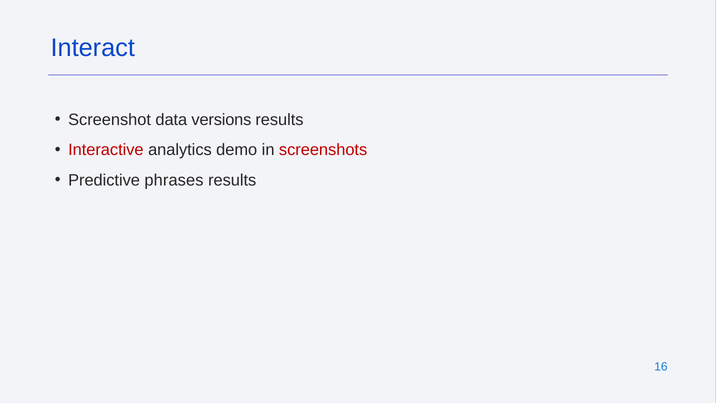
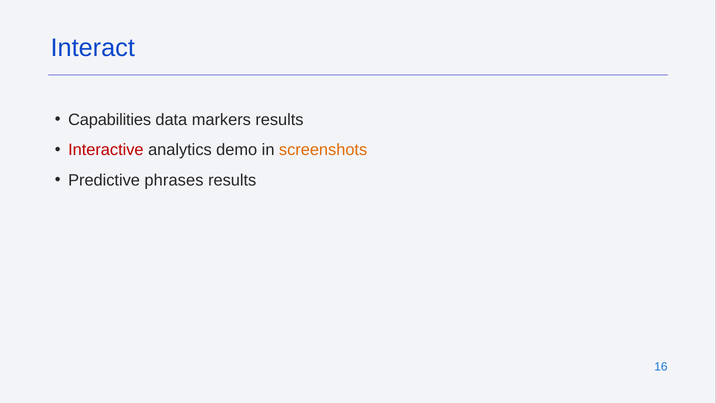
Screenshot: Screenshot -> Capabilities (110, 120)
versions: versions -> markers (221, 120)
screenshots colour: red -> orange (323, 150)
